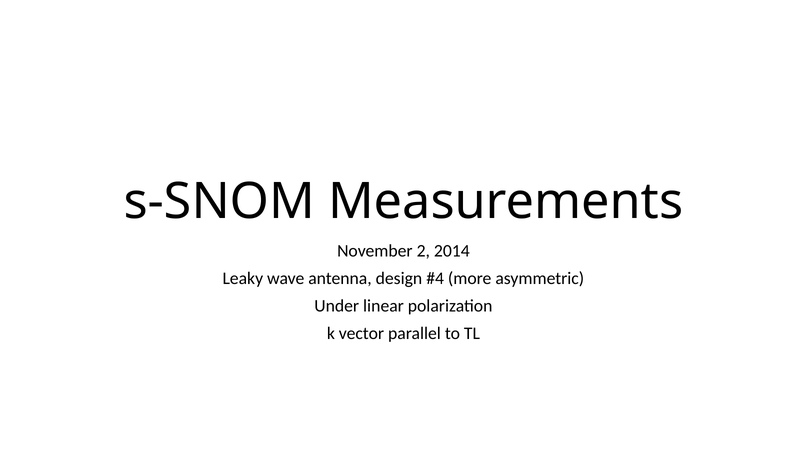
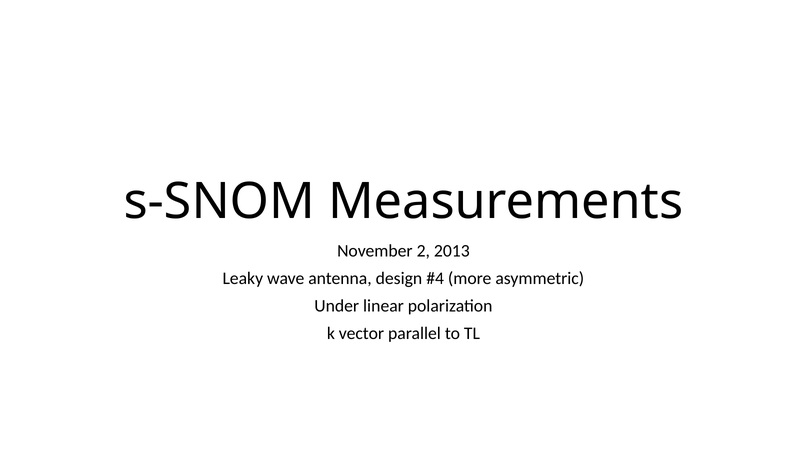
2014: 2014 -> 2013 (452, 251)
